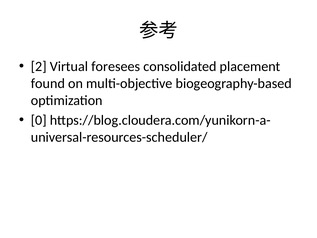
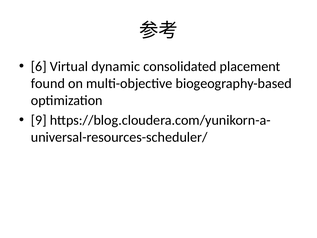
2: 2 -> 6 (39, 67)
foresees: foresees -> dynamic (116, 67)
0: 0 -> 9 (39, 120)
